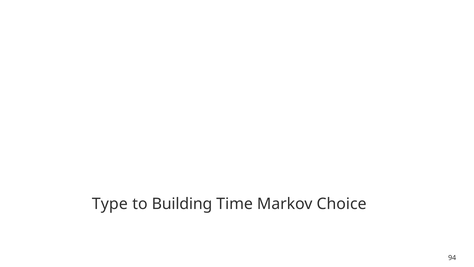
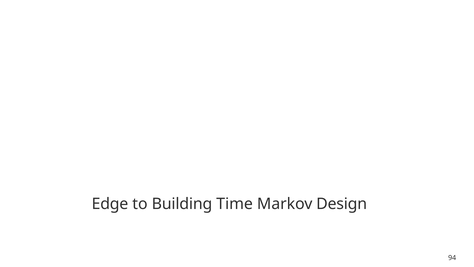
Type: Type -> Edge (110, 204)
Choice: Choice -> Design (342, 204)
